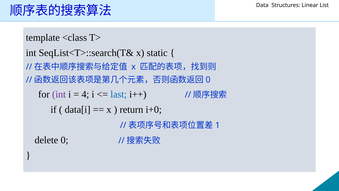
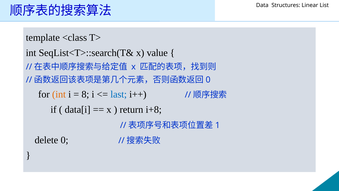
static: static -> value (157, 53)
int colour: purple -> orange (59, 94)
4: 4 -> 8 (85, 94)
i+0: i+0 -> i+8 (154, 109)
